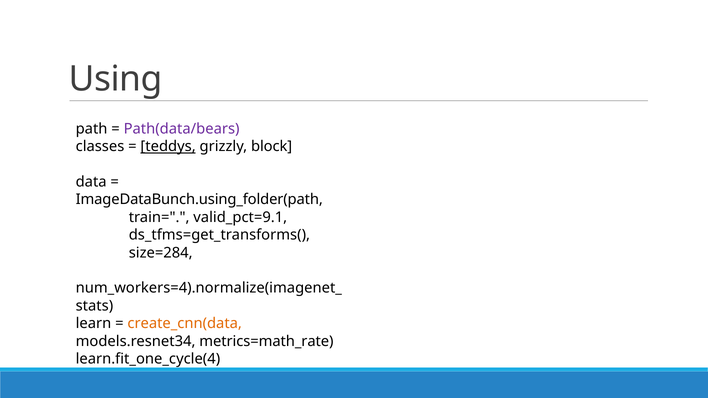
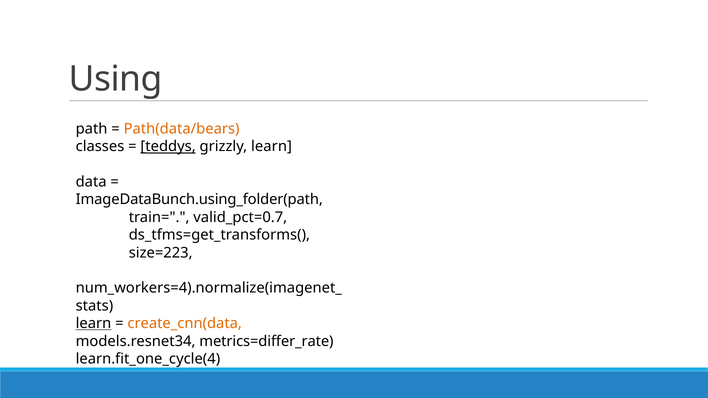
Path(data/bears colour: purple -> orange (182, 129)
grizzly block: block -> learn (272, 147)
valid_pct=9.1: valid_pct=9.1 -> valid_pct=0.7 (240, 217)
size=284: size=284 -> size=223 (161, 253)
learn underline: none -> present (93, 324)
metrics=math_rate: metrics=math_rate -> metrics=differ_rate (266, 341)
